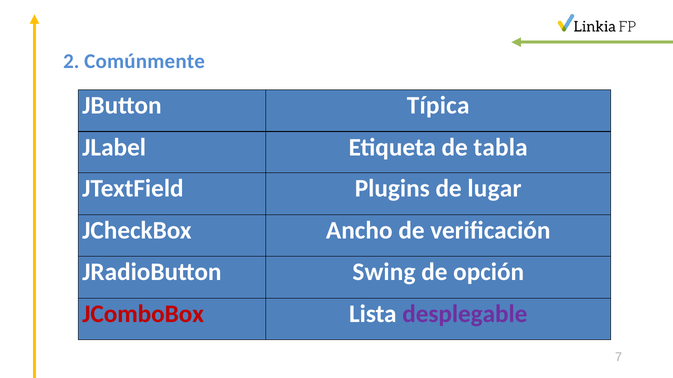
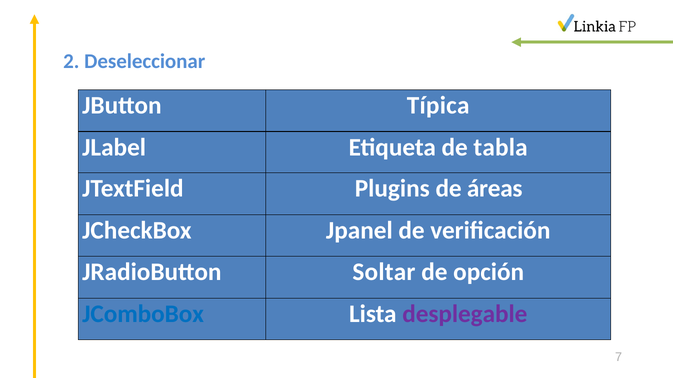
Comúnmente: Comúnmente -> Deseleccionar (145, 61)
lugar: lugar -> áreas (495, 189)
Ancho: Ancho -> Jpanel (359, 231)
Swing: Swing -> Soltar (384, 272)
JComboBox colour: red -> blue (143, 314)
